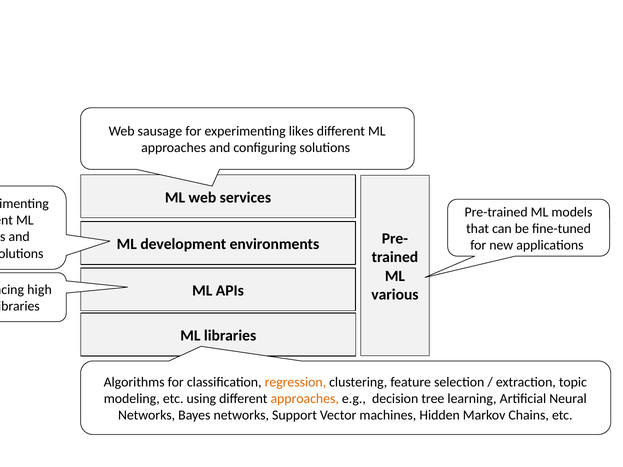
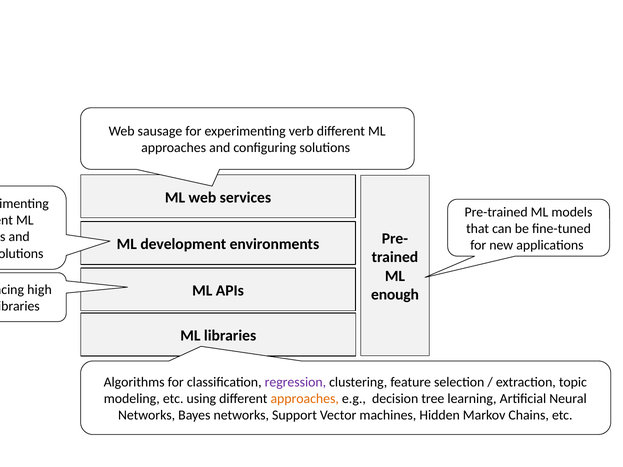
likes: likes -> verb (301, 131)
various: various -> enough (395, 295)
regression colour: orange -> purple (295, 382)
